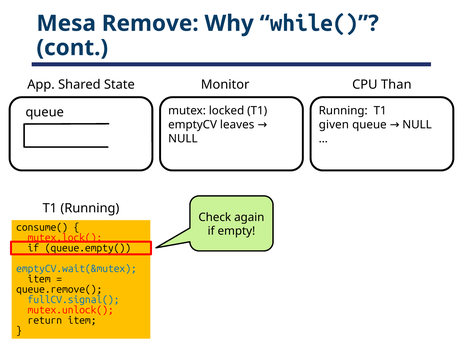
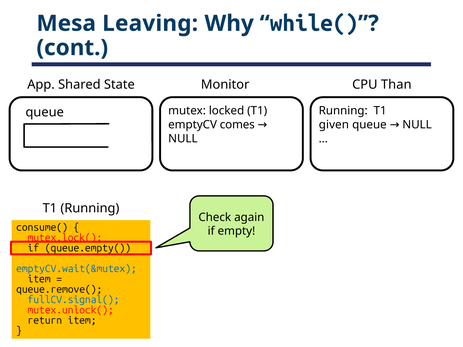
Remove: Remove -> Leaving (150, 23)
leaves: leaves -> comes (237, 125)
